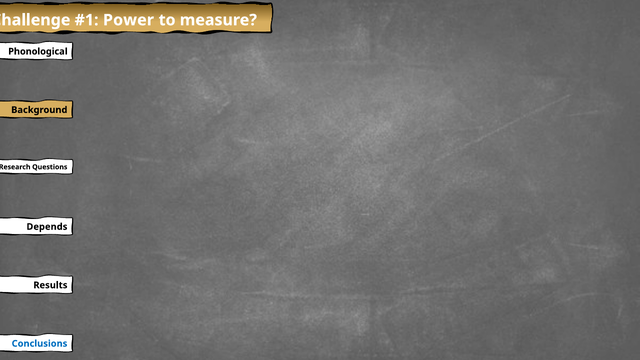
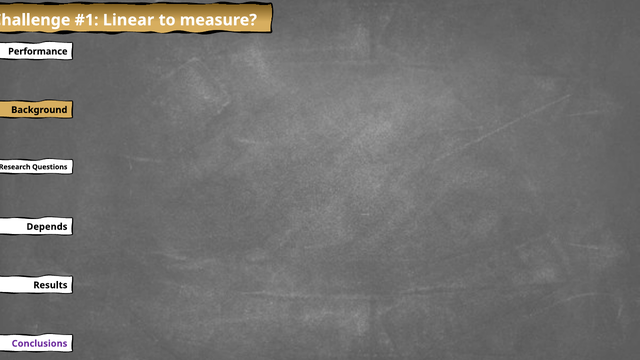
Power: Power -> Linear (129, 20)
Phonological: Phonological -> Performance (38, 51)
Conclusions colour: blue -> purple (39, 344)
